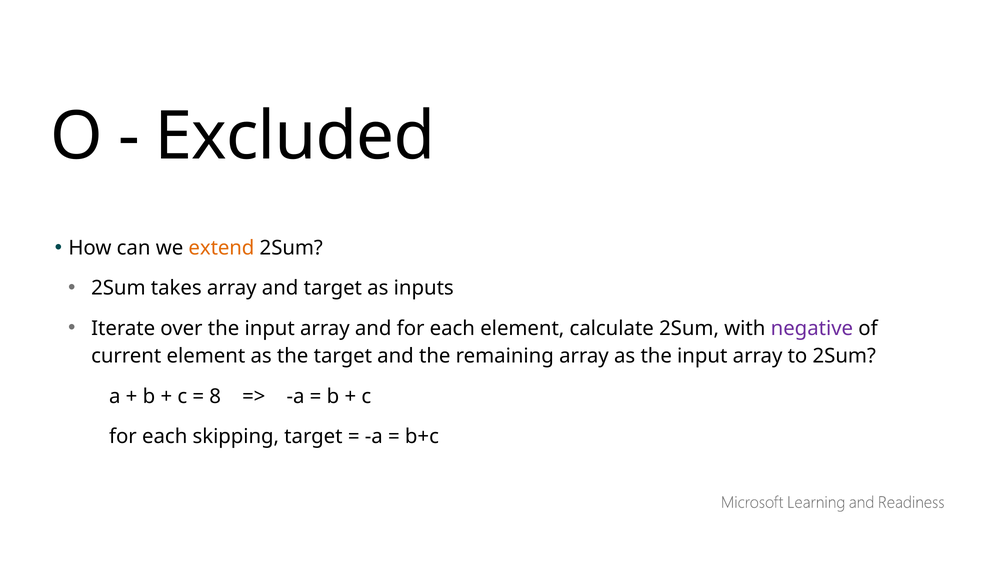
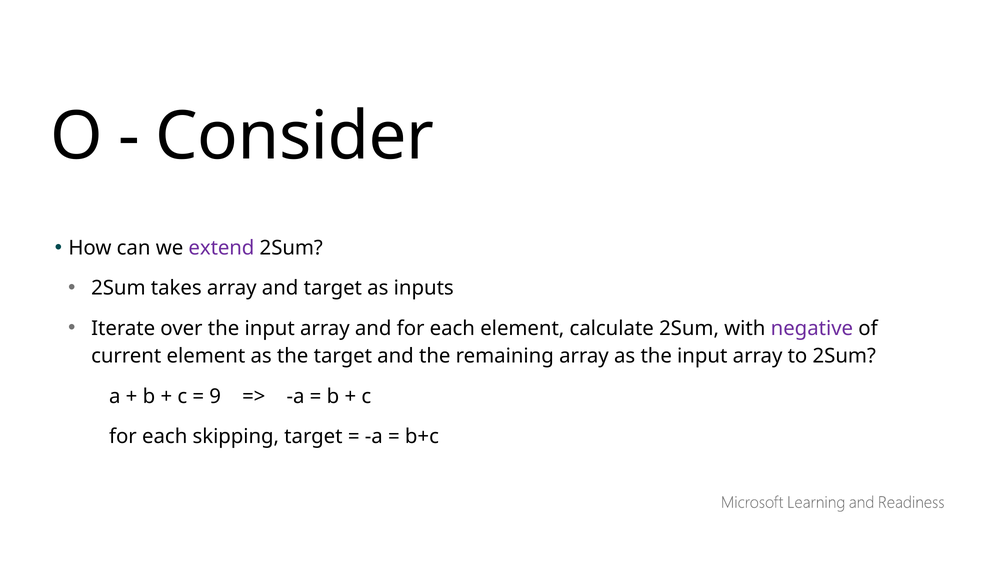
Excluded: Excluded -> Consider (295, 136)
extend colour: orange -> purple (221, 248)
8: 8 -> 9 (215, 396)
